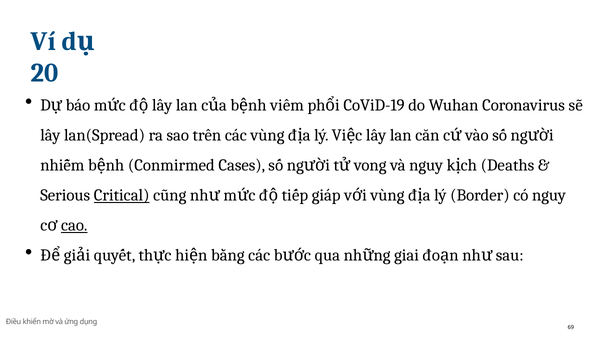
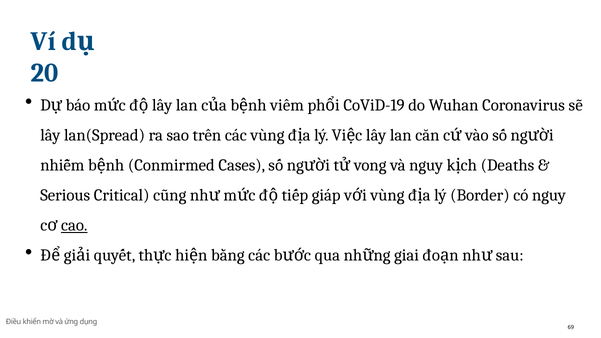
Critical underline: present -> none (122, 195)
